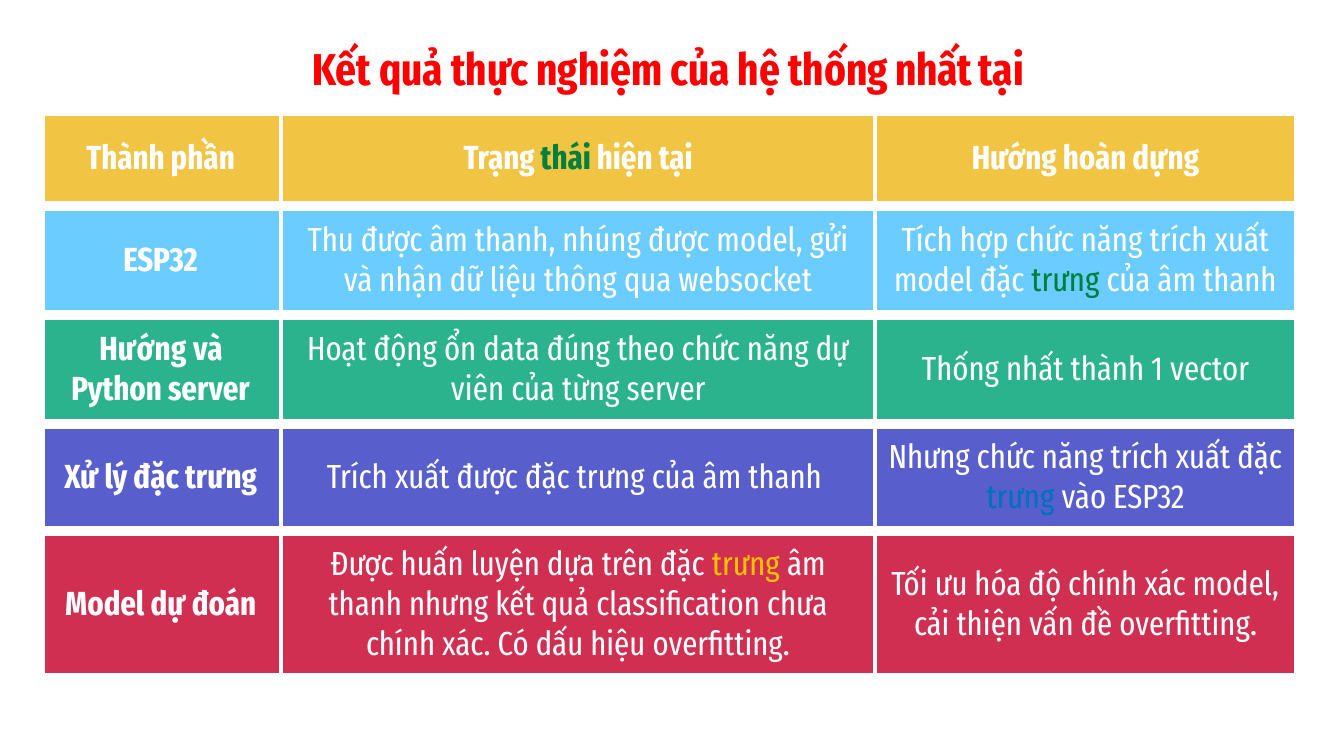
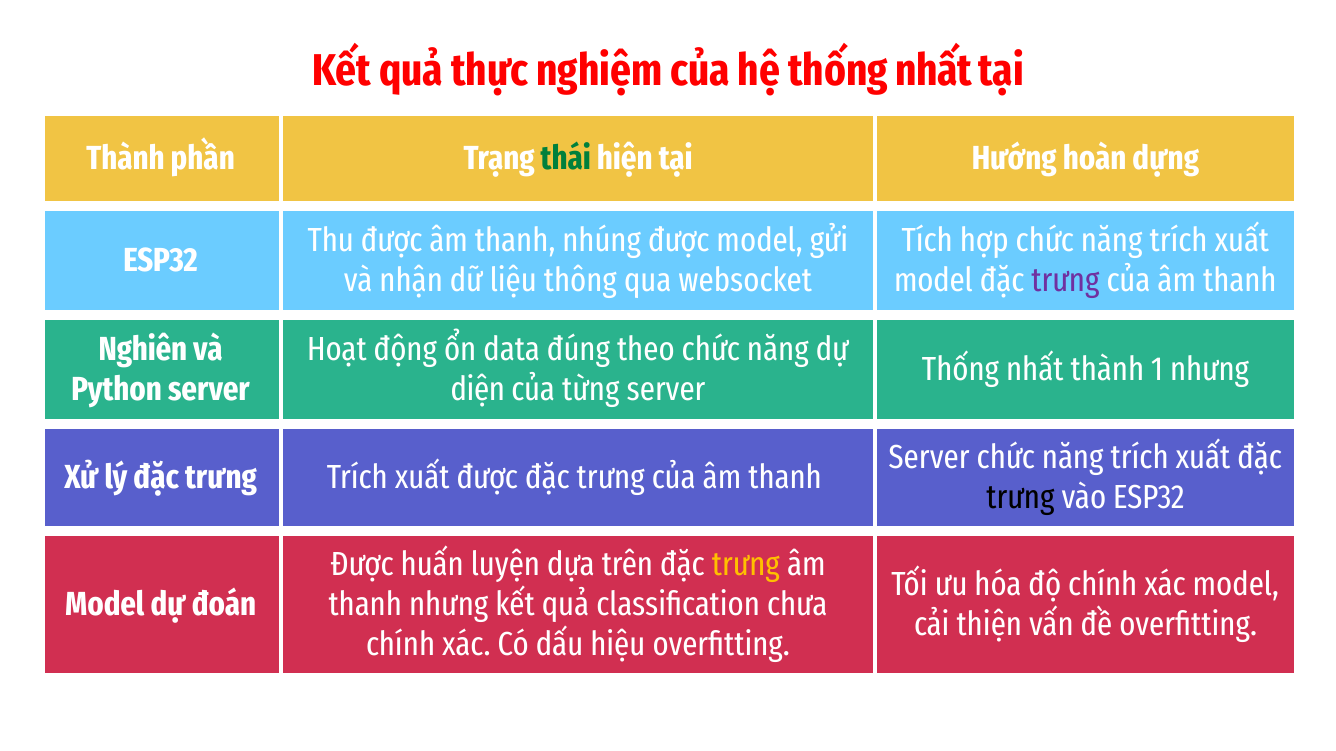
trưng colour: green -> purple (1065, 281)
Hướng: Hướng -> Nghiên (143, 350)
1 vector: vector -> nhưng (1210, 370)
viên: viên -> diện (478, 390)
Nhưng: Nhưng -> Server (929, 458)
trưng colour: blue -> black (1020, 498)
